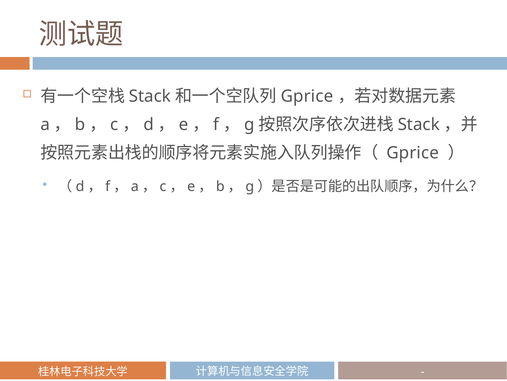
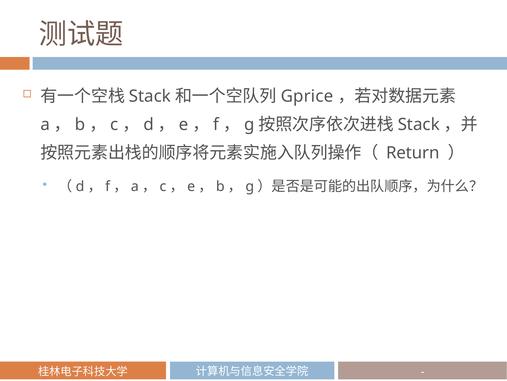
Gprice: Gprice -> Return (413, 152)
